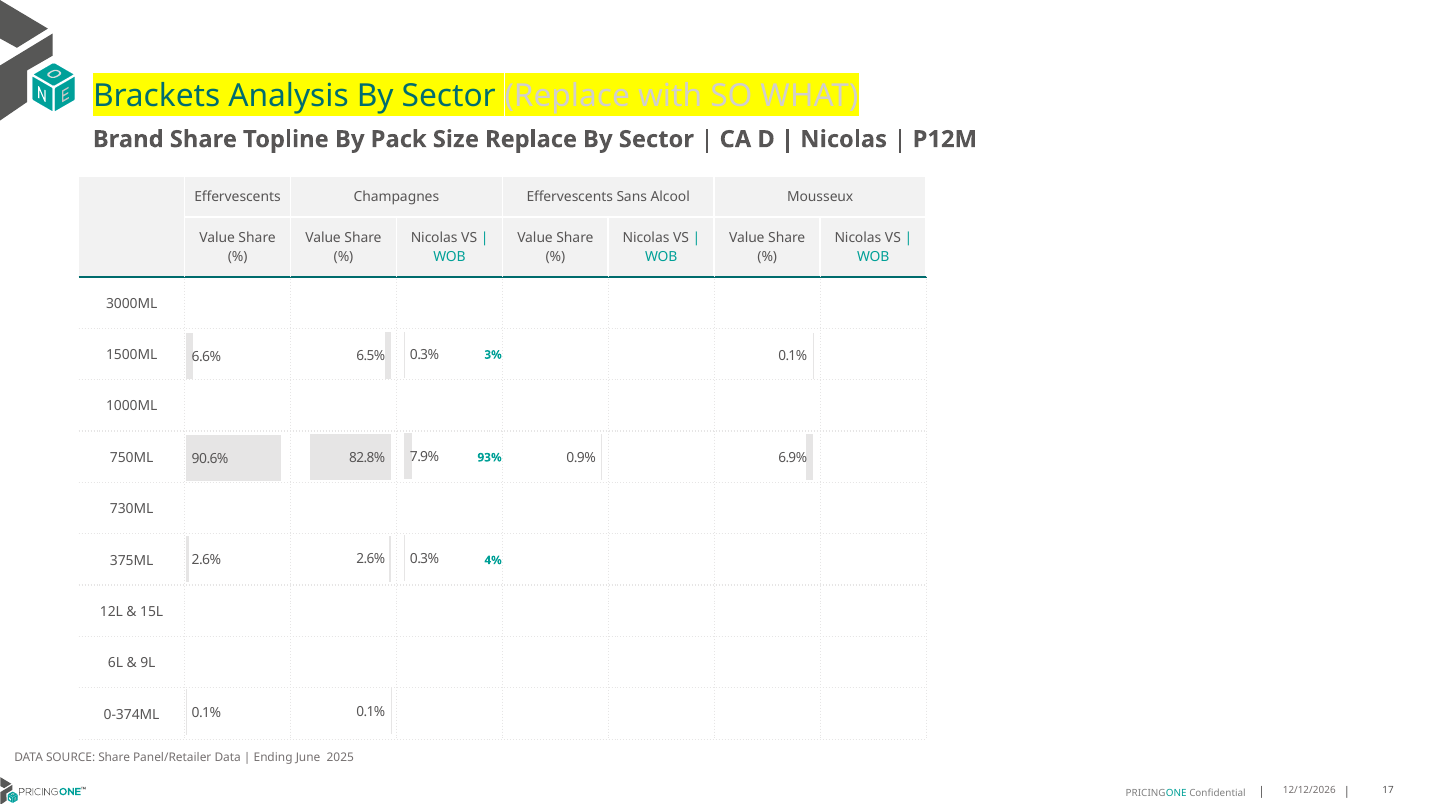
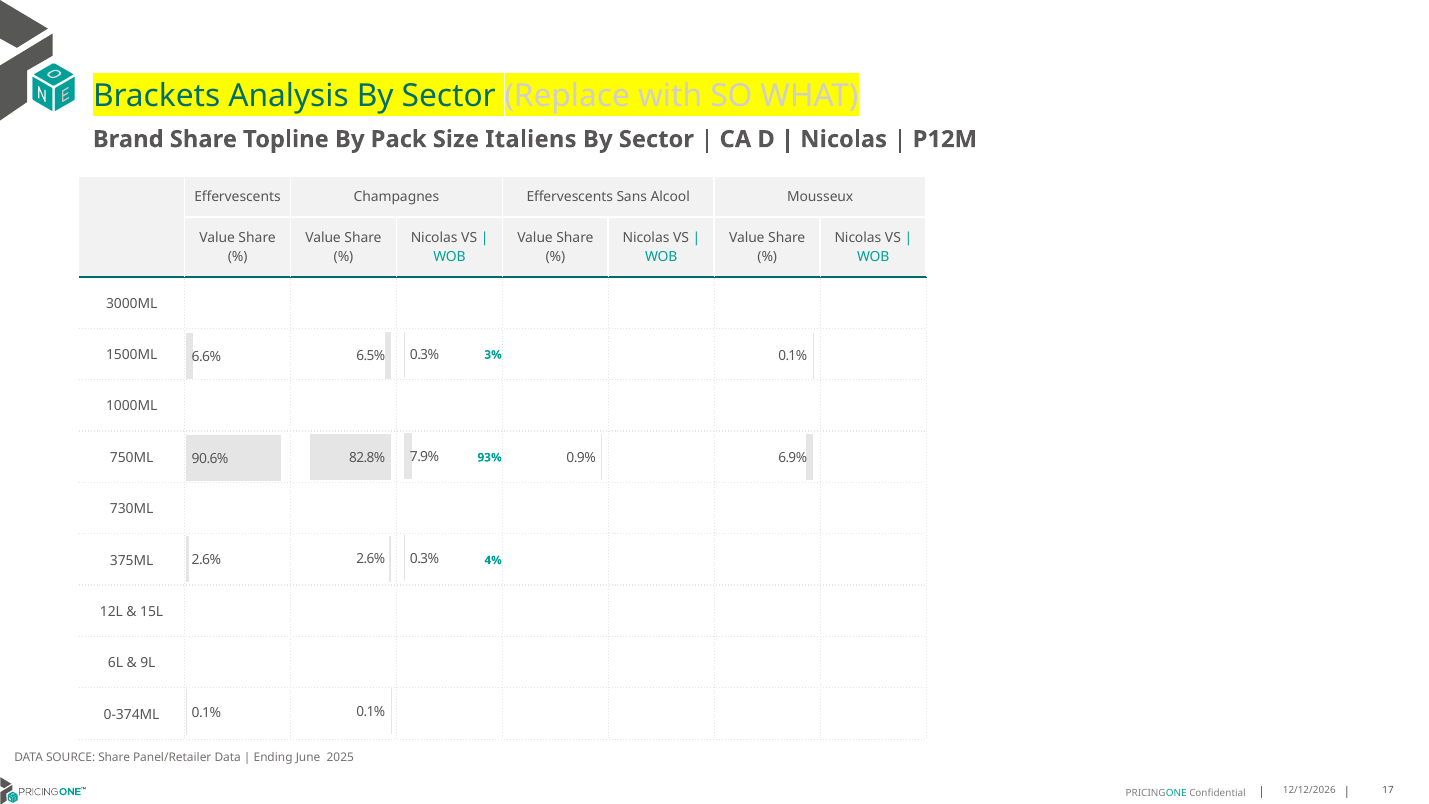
Size Replace: Replace -> Italiens (531, 139)
